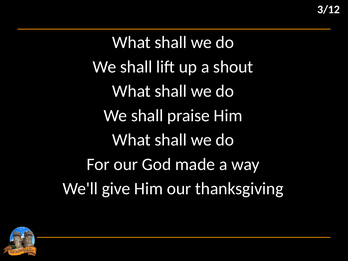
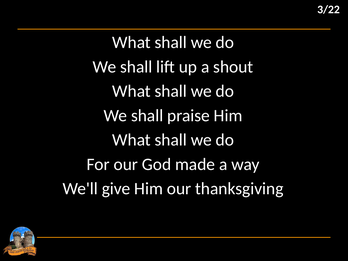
3/12: 3/12 -> 3/22 (328, 9)
